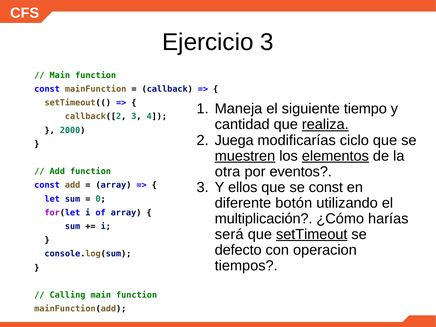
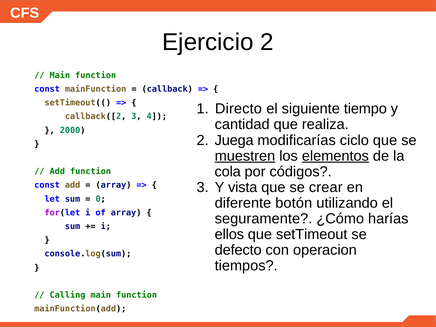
Ejercicio 3: 3 -> 2 (267, 42)
Maneja: Maneja -> Directo (238, 109)
realiza underline: present -> none (325, 125)
otra: otra -> cola (228, 172)
eventos: eventos -> códigos (301, 172)
ellos: ellos -> vista (243, 187)
se const: const -> crear (326, 187)
multiplicación: multiplicación -> seguramente (264, 219)
será: será -> ellos (229, 234)
setTimeout underline: present -> none (312, 234)
